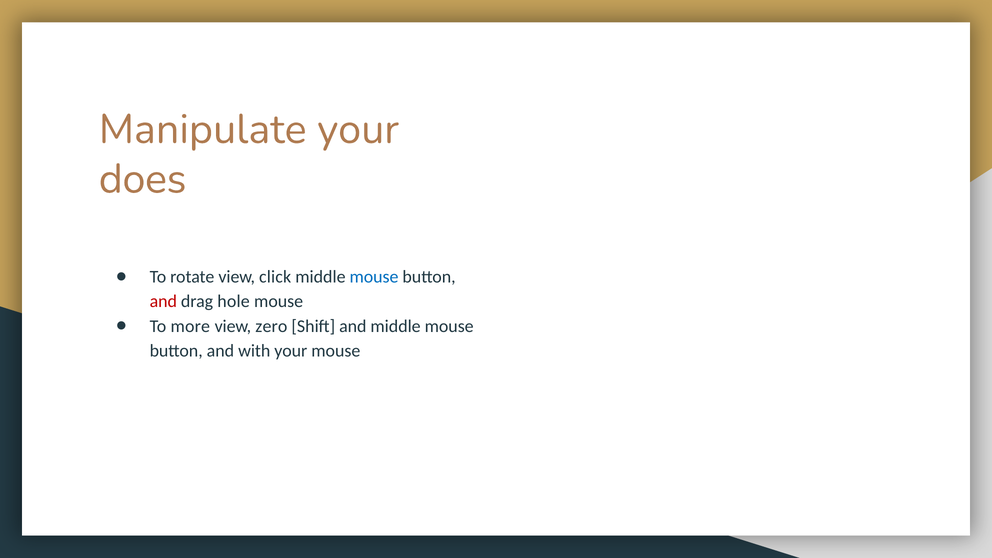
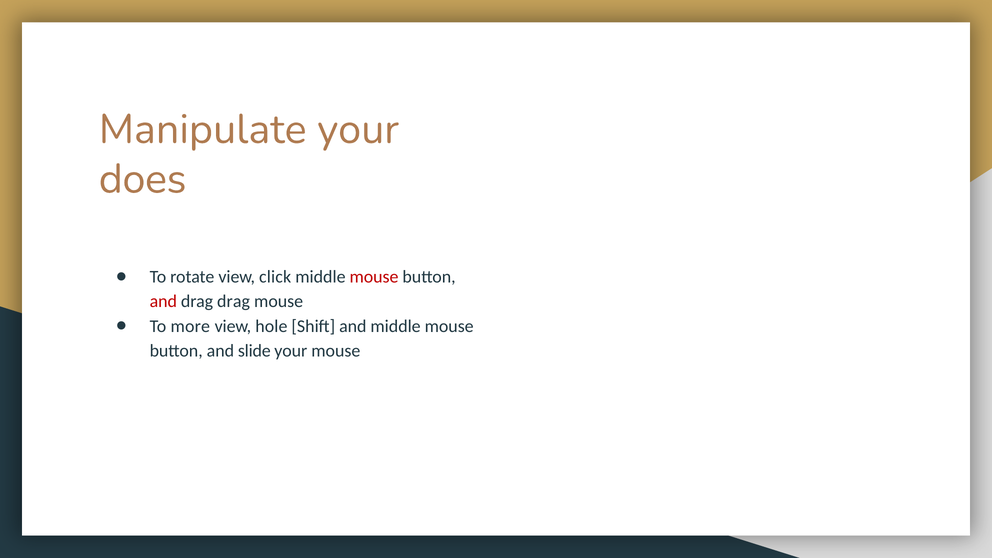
mouse colour: blue -> red (374, 277)
drag hole: hole -> drag (234, 301)
zero: zero -> hole (271, 326)
with: with -> slide (254, 351)
